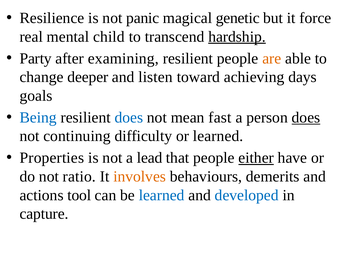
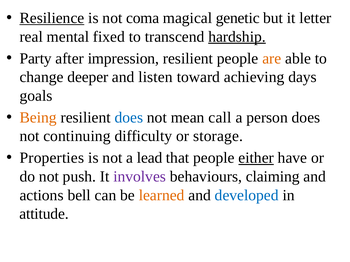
Resilience underline: none -> present (52, 18)
panic: panic -> coma (143, 18)
force: force -> letter (315, 18)
child: child -> fixed (109, 37)
examining: examining -> impression (123, 59)
Being colour: blue -> orange (38, 118)
fast: fast -> call (220, 118)
does underline: present -> none (306, 118)
or learned: learned -> storage (218, 136)
ratio: ratio -> push (79, 177)
involves colour: orange -> purple (140, 177)
demerits: demerits -> claiming (273, 177)
tool: tool -> bell (79, 196)
learned colour: blue -> orange (162, 196)
capture: capture -> attitude (44, 214)
